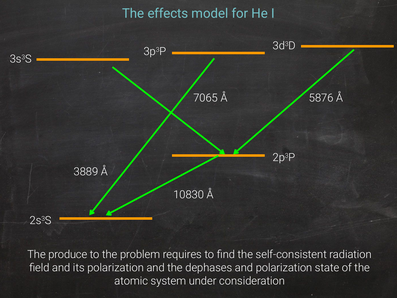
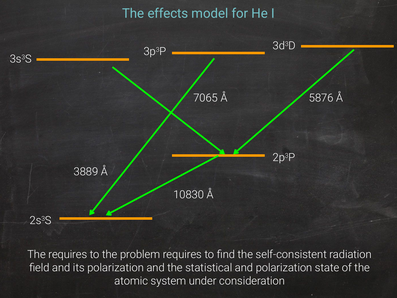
The produce: produce -> requires (68, 254)
dephases: dephases -> statistical (209, 267)
